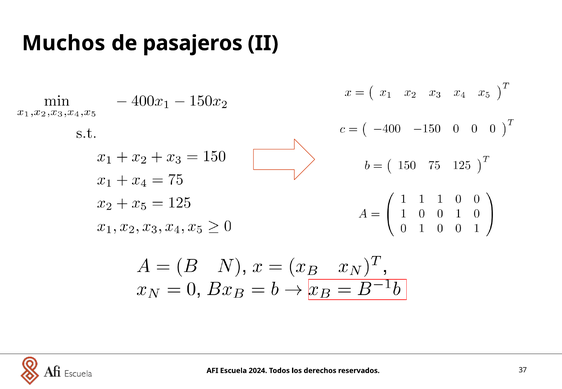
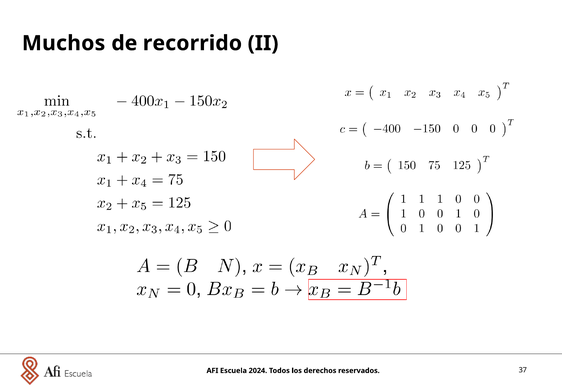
pasajeros: pasajeros -> recorrido (192, 43)
